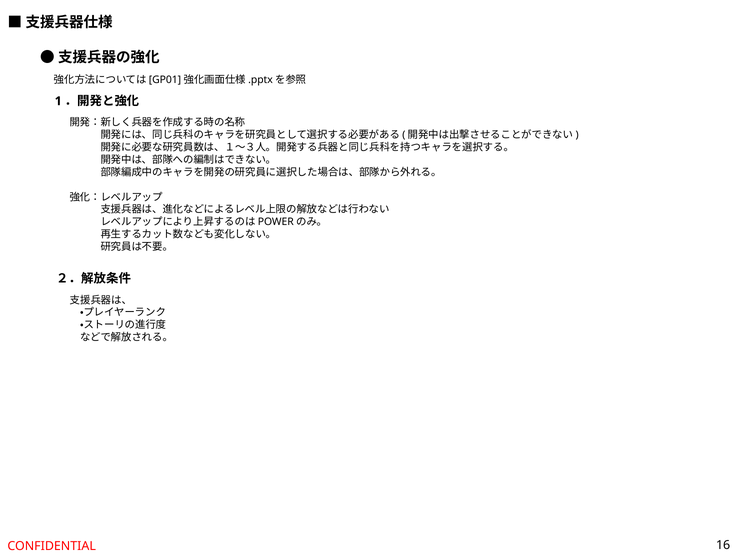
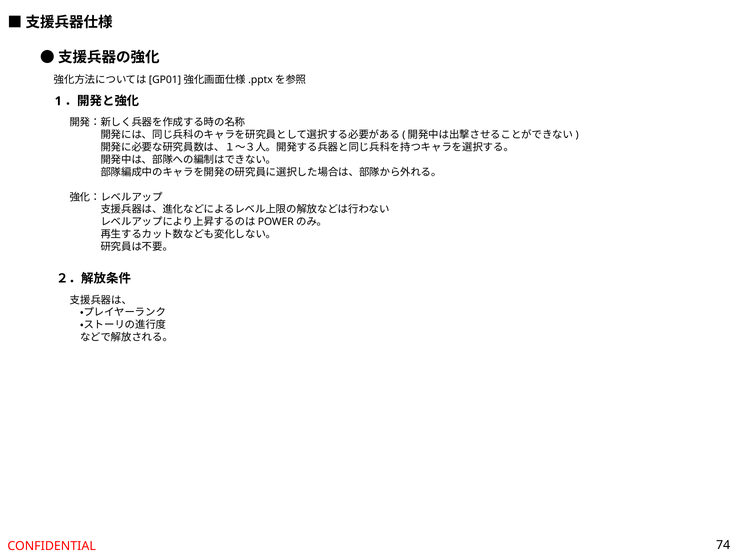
16: 16 -> 74 (723, 545)
